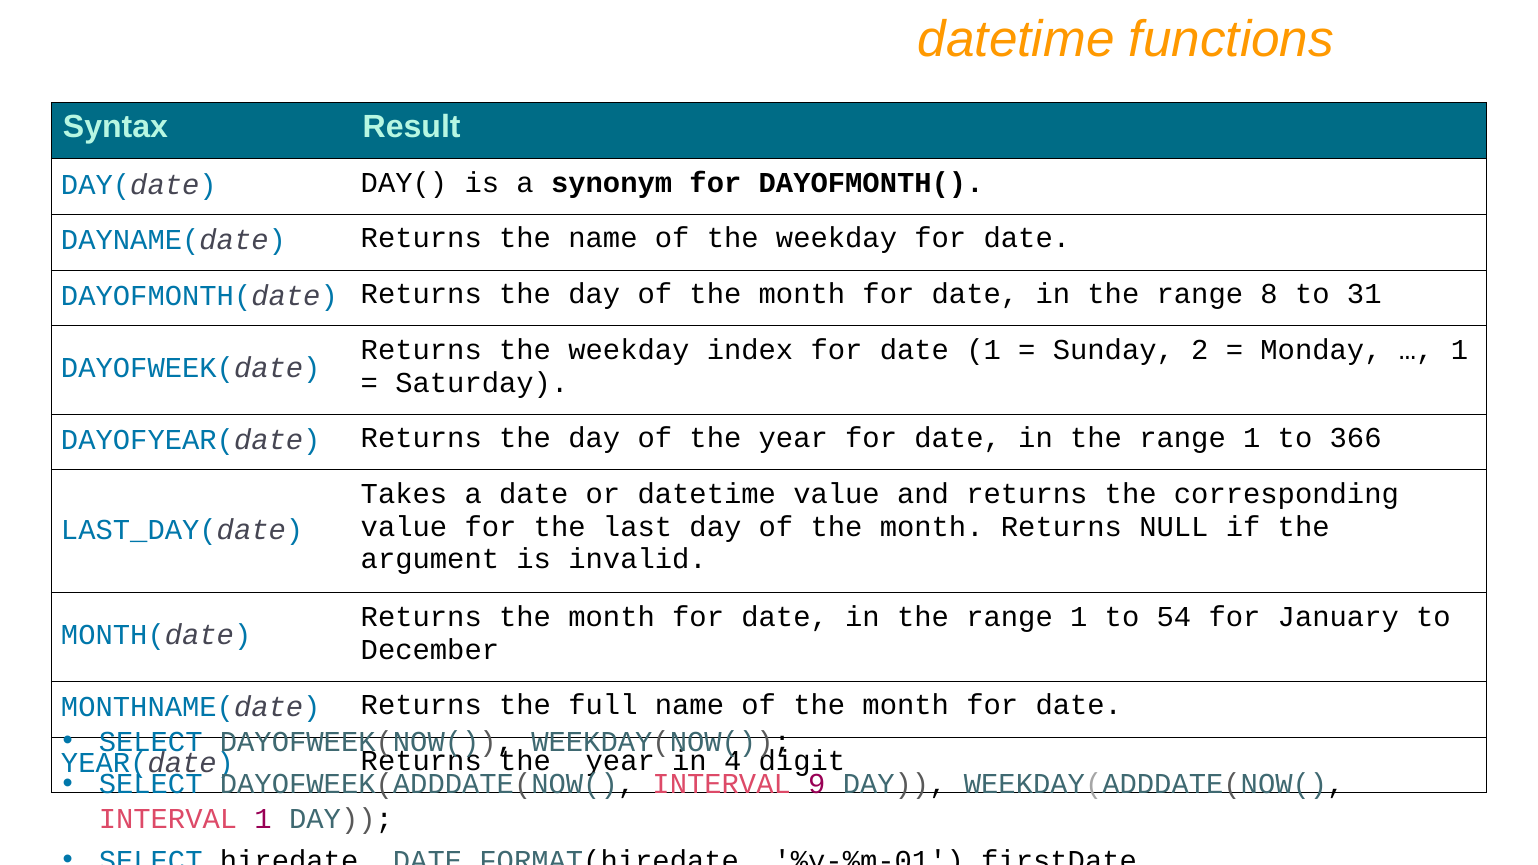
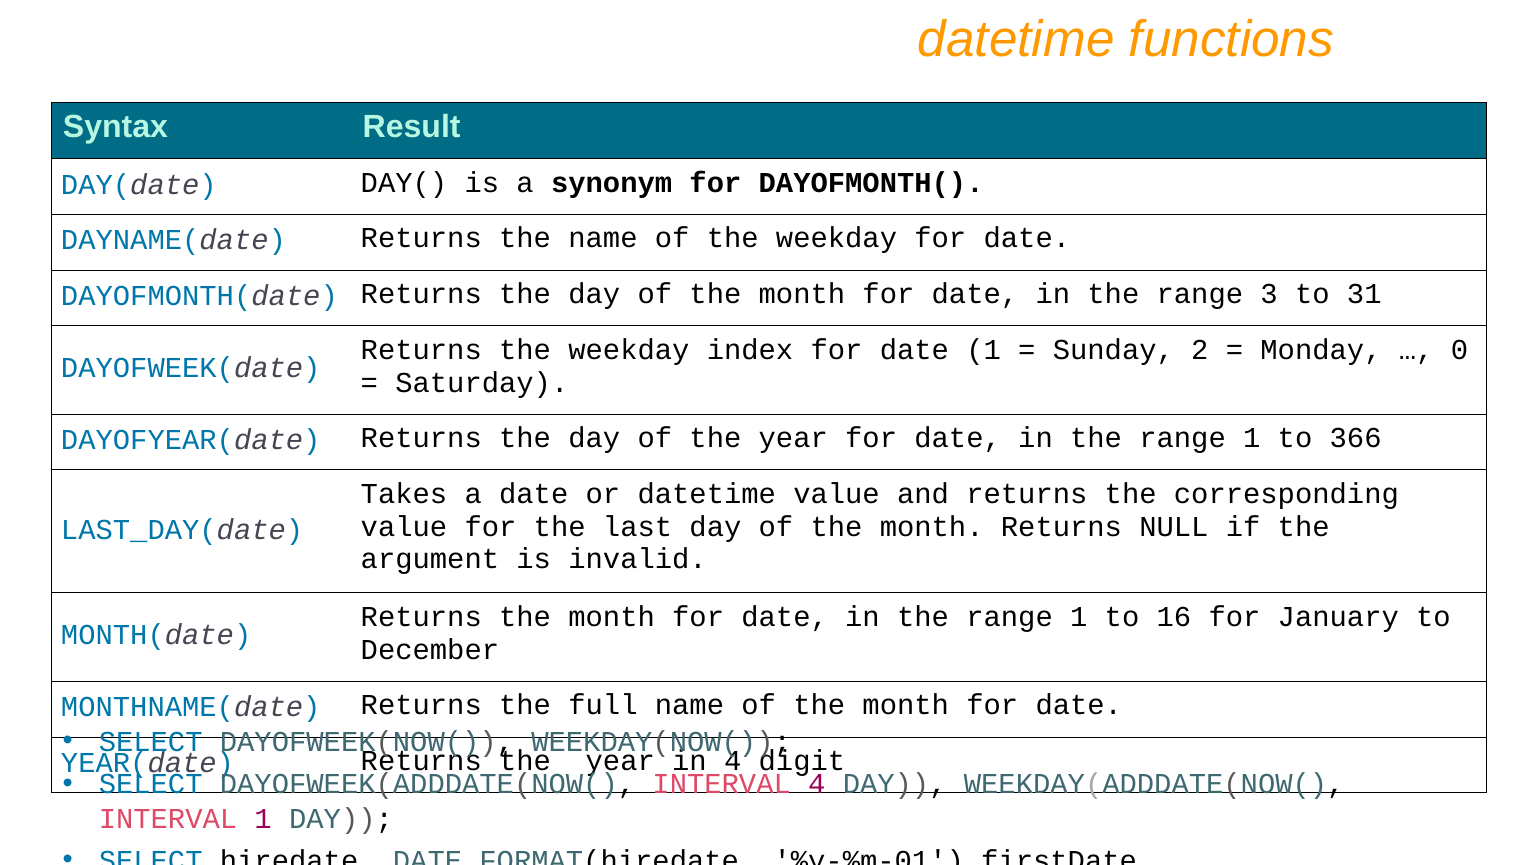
8: 8 -> 3 (1269, 294)
1: 1 -> 0 (1459, 350)
54: 54 -> 16 (1174, 617)
INTERVAL 9: 9 -> 4 (817, 784)
